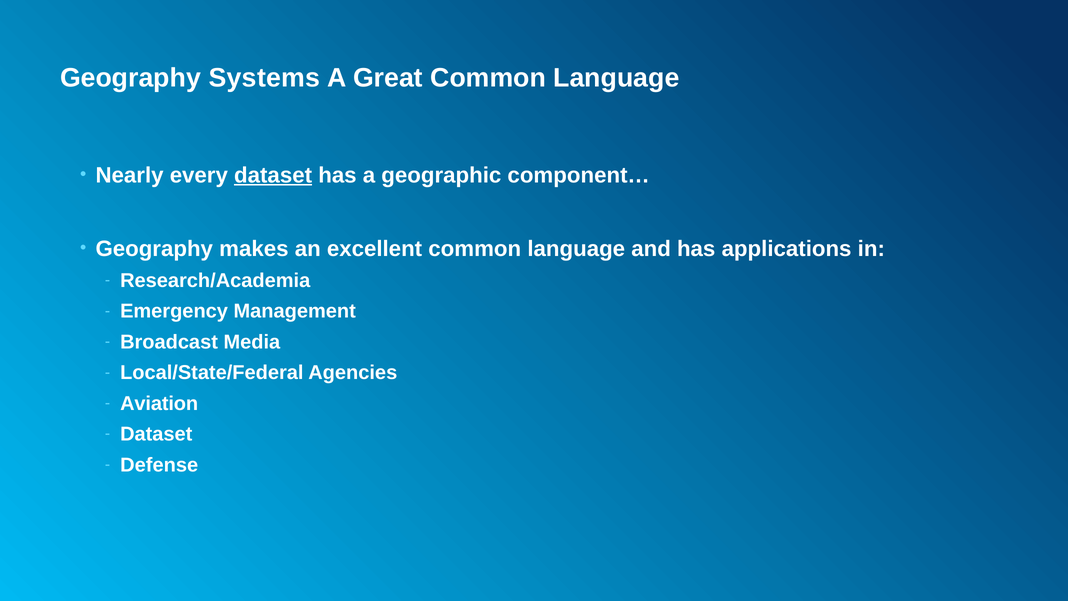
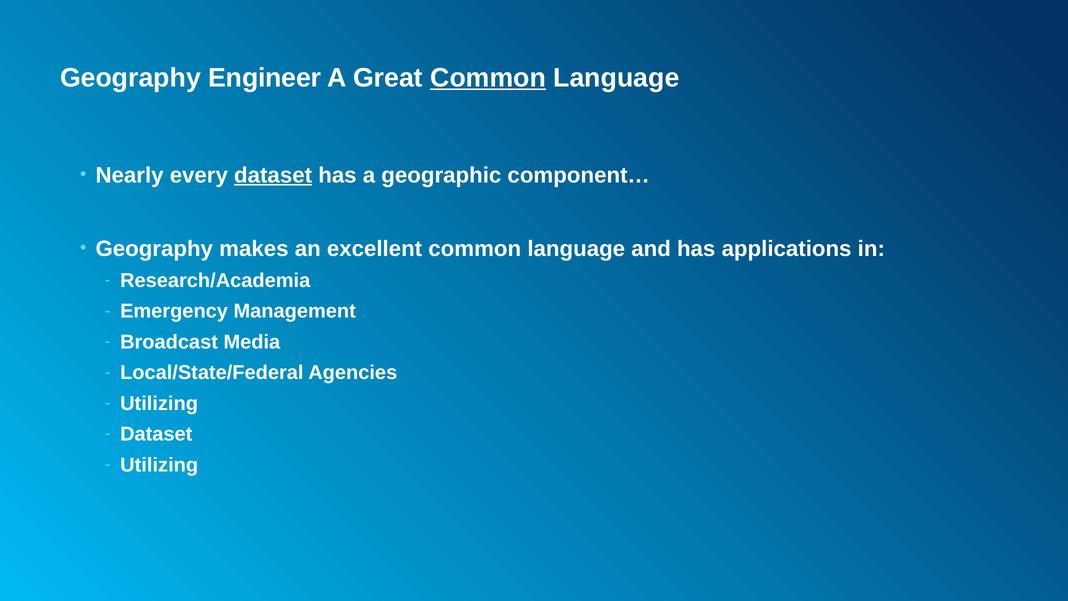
Systems: Systems -> Engineer (265, 78)
Common underline: none -> present (488, 78)
Aviation: Aviation -> Utilizing (159, 403)
Defense: Defense -> Utilizing (159, 465)
